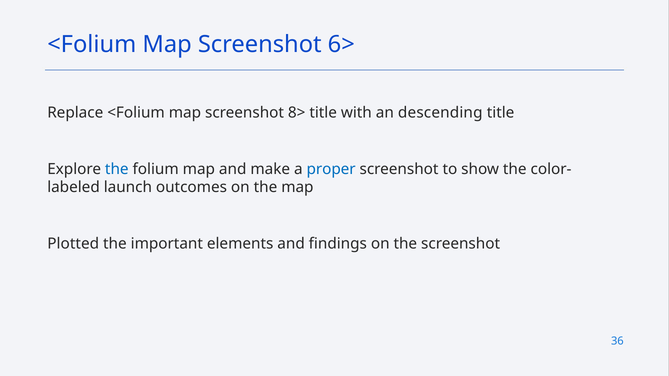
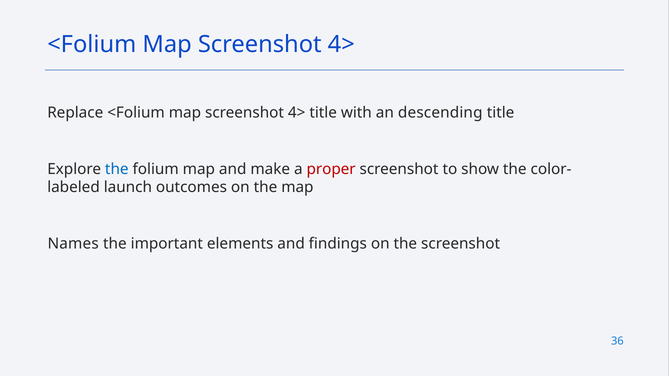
6>: 6> -> 4> (341, 45)
8>: 8> -> 4> (297, 113)
proper colour: blue -> red (331, 169)
Plotted: Plotted -> Names (73, 244)
